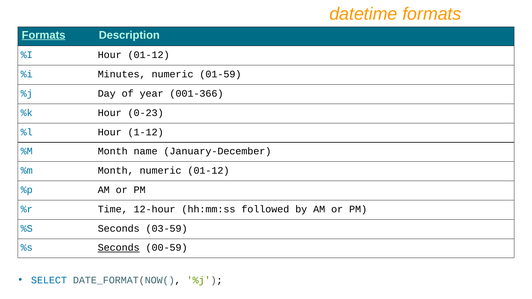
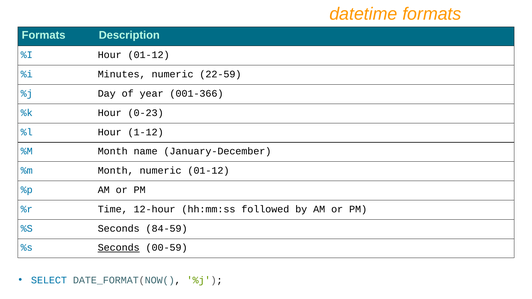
Formats underline: present -> none (44, 35)
01-59: 01-59 -> 22-59 (220, 74)
03-59: 03-59 -> 84-59 (167, 229)
